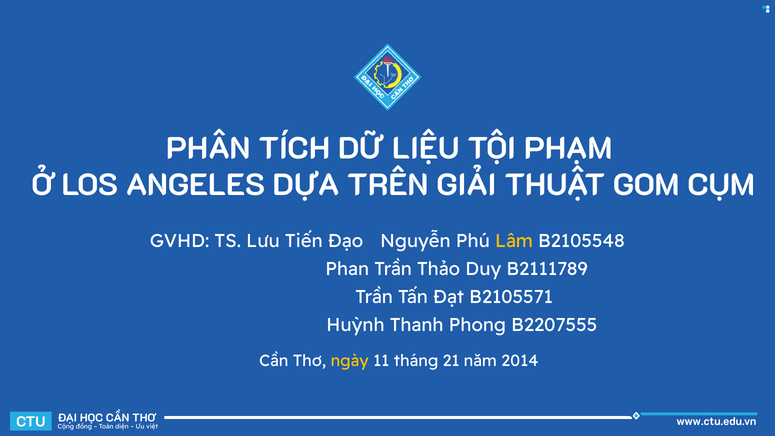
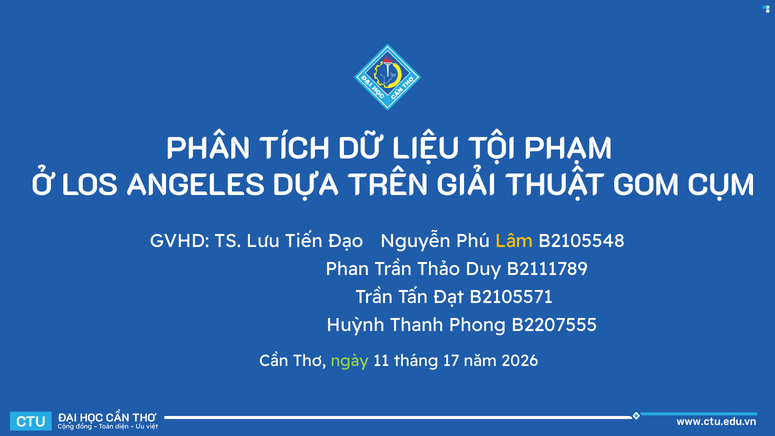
ngày colour: yellow -> light green (350, 361)
21: 21 -> 17 (451, 361)
2014: 2014 -> 2026 (520, 361)
